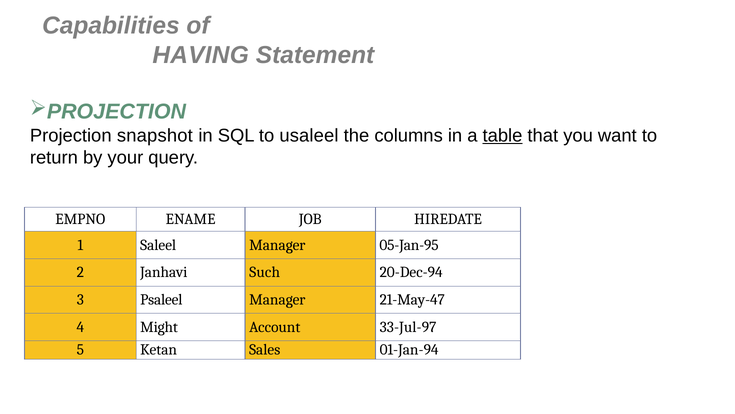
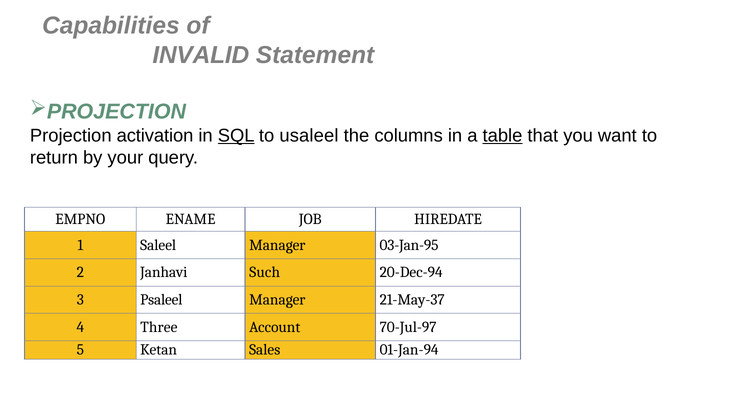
HAVING: HAVING -> INVALID (201, 55)
snapshot: snapshot -> activation (155, 135)
SQL underline: none -> present (236, 135)
05-Jan-95: 05-Jan-95 -> 03-Jan-95 (409, 245)
21-May-47: 21-May-47 -> 21-May-37 (412, 299)
Might: Might -> Three (159, 327)
33-Jul-97: 33-Jul-97 -> 70-Jul-97 (408, 327)
